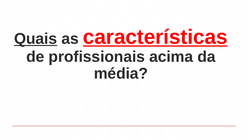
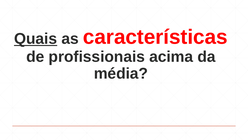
características underline: present -> none (155, 37)
